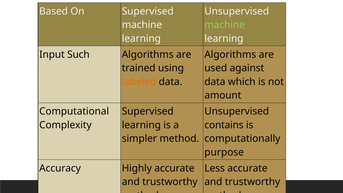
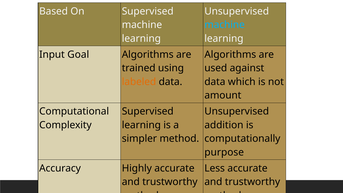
machine colour: light green -> light blue (225, 25)
Such: Such -> Goal (78, 55)
contains: contains -> addition (224, 125)
